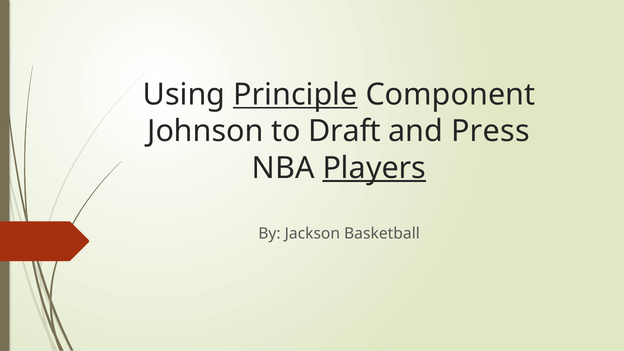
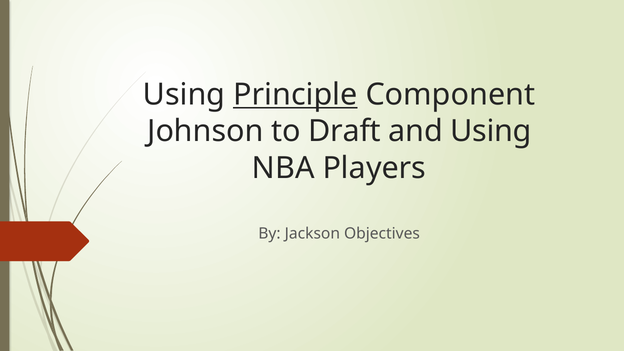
and Press: Press -> Using (491, 131)
Players underline: present -> none (374, 168)
Basketball: Basketball -> Objectives (382, 234)
